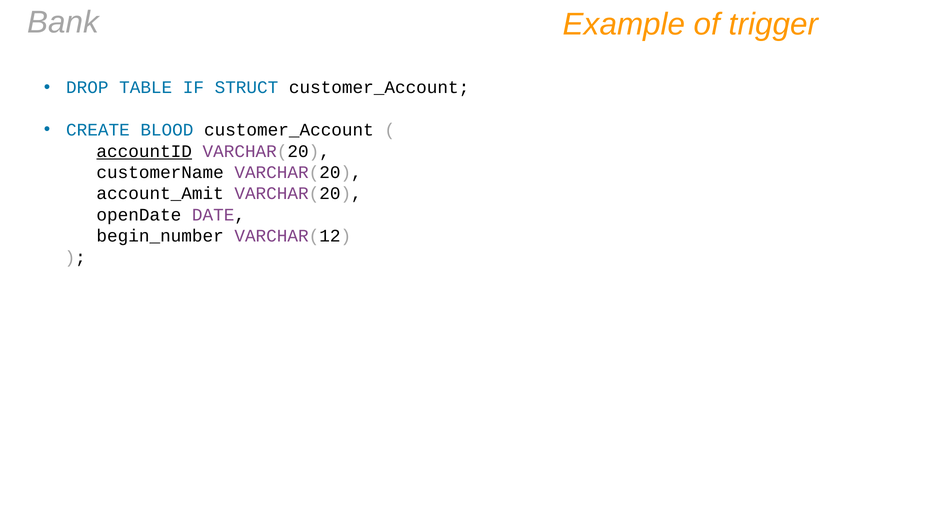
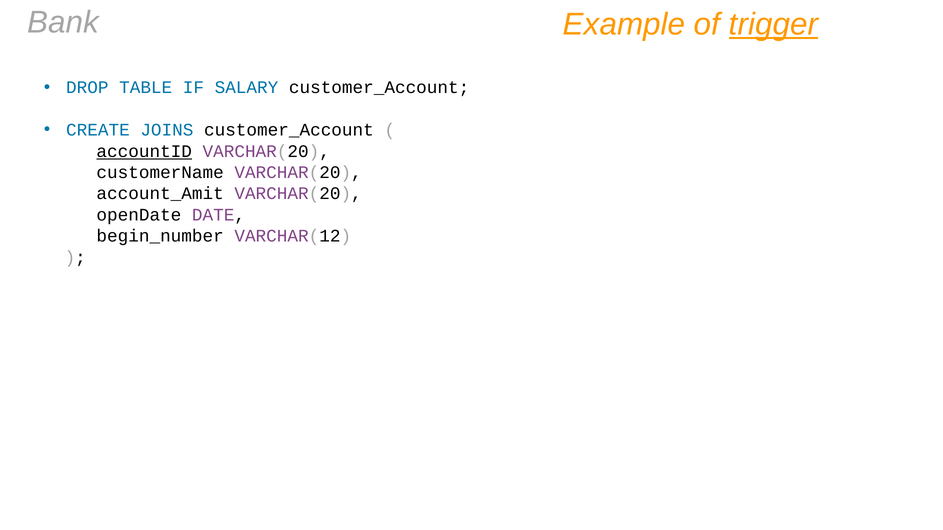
trigger underline: none -> present (773, 25)
STRUCT: STRUCT -> SALARY (246, 88)
BLOOD: BLOOD -> JOINS (167, 130)
